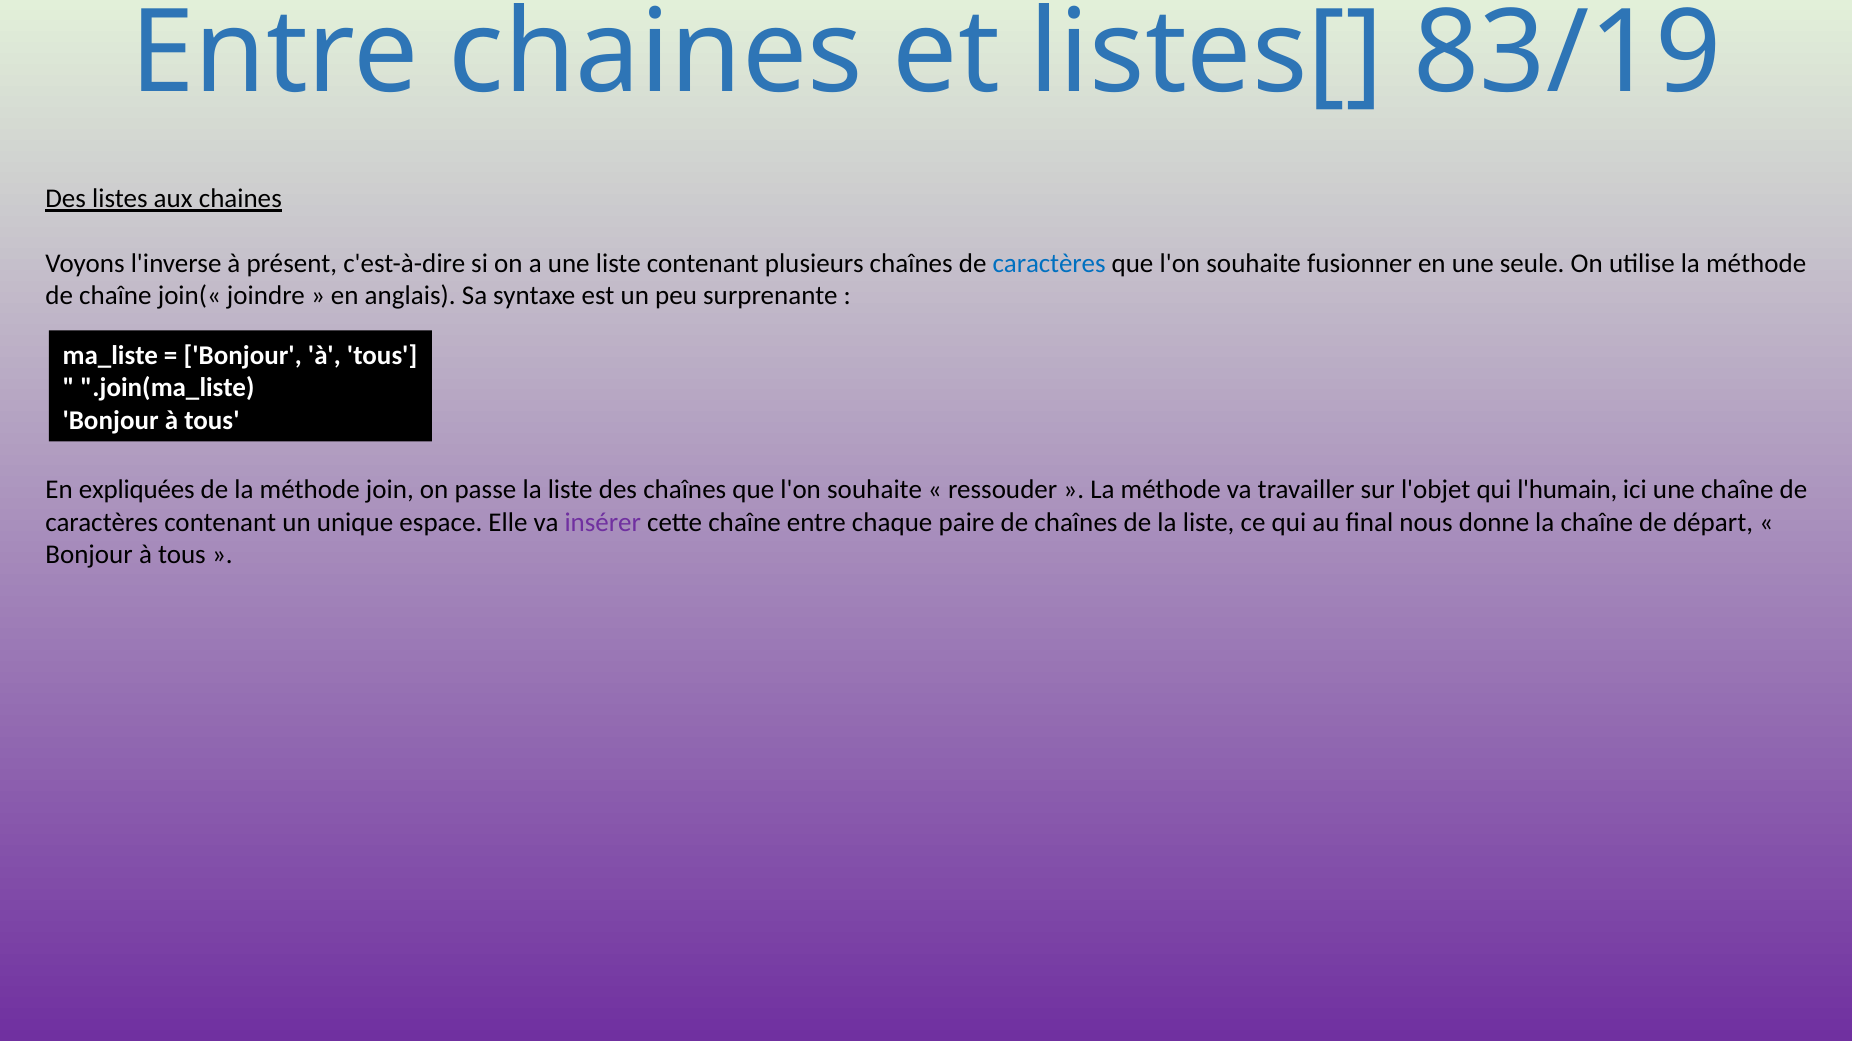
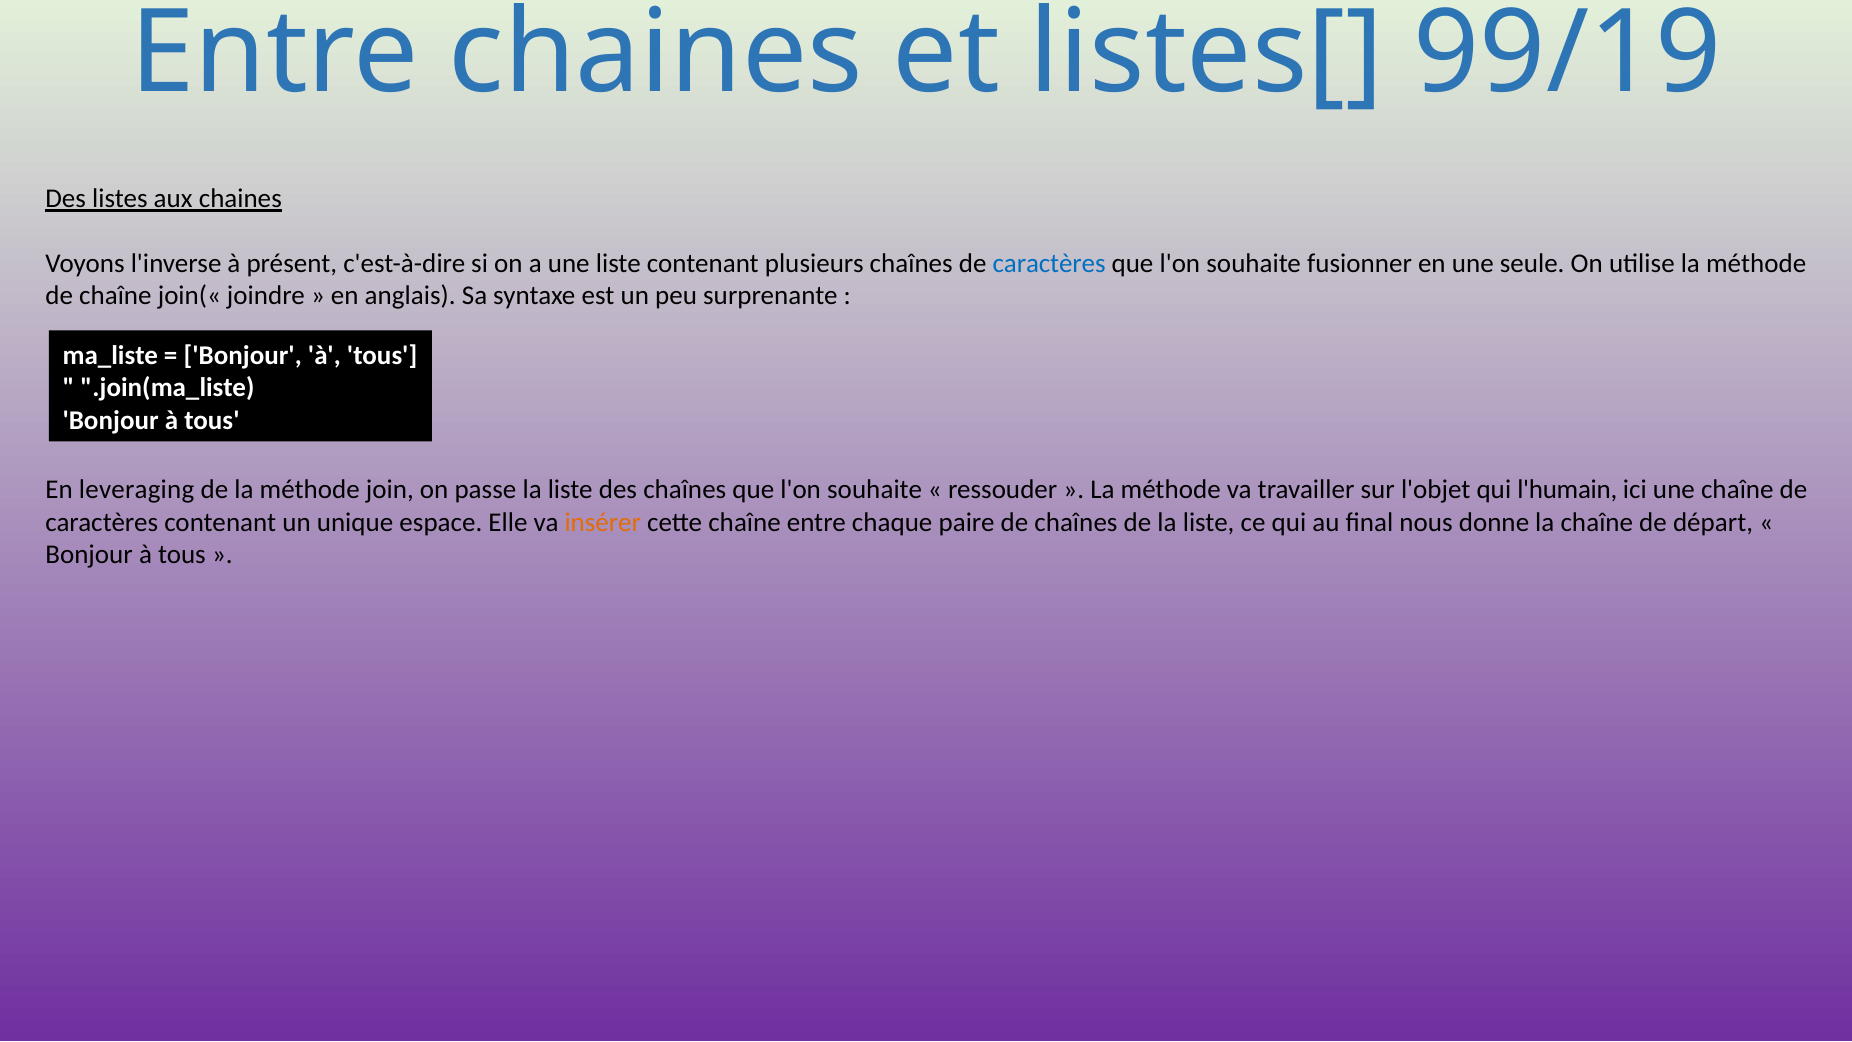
83/19: 83/19 -> 99/19 (1568, 53)
expliquées: expliquées -> leveraging (137, 490)
insérer colour: purple -> orange (603, 522)
